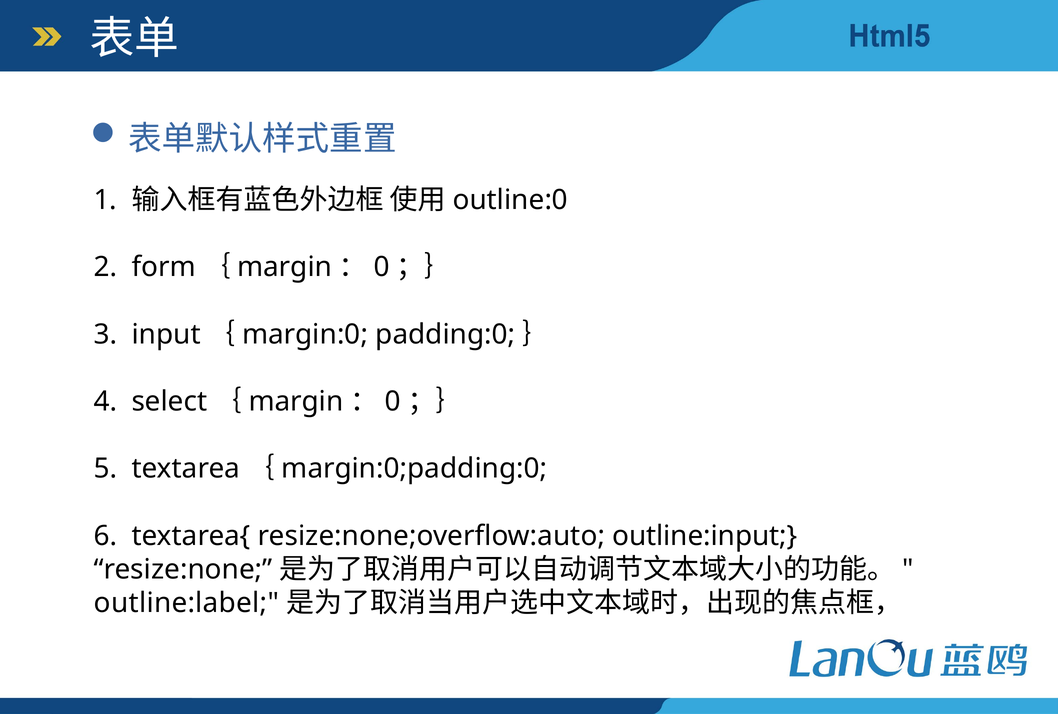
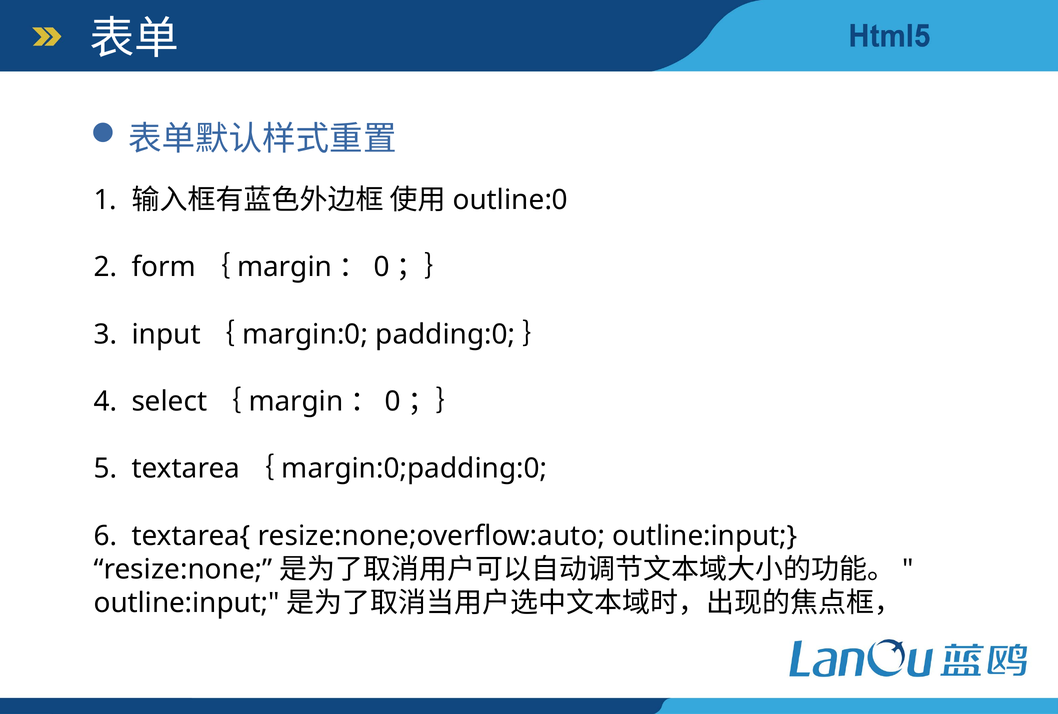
outline:label: outline:label -> outline:input (187, 602)
